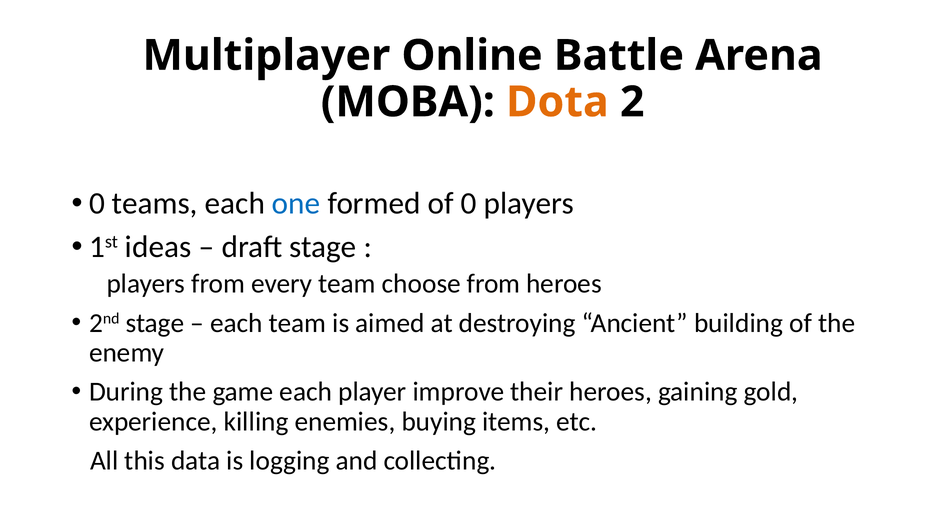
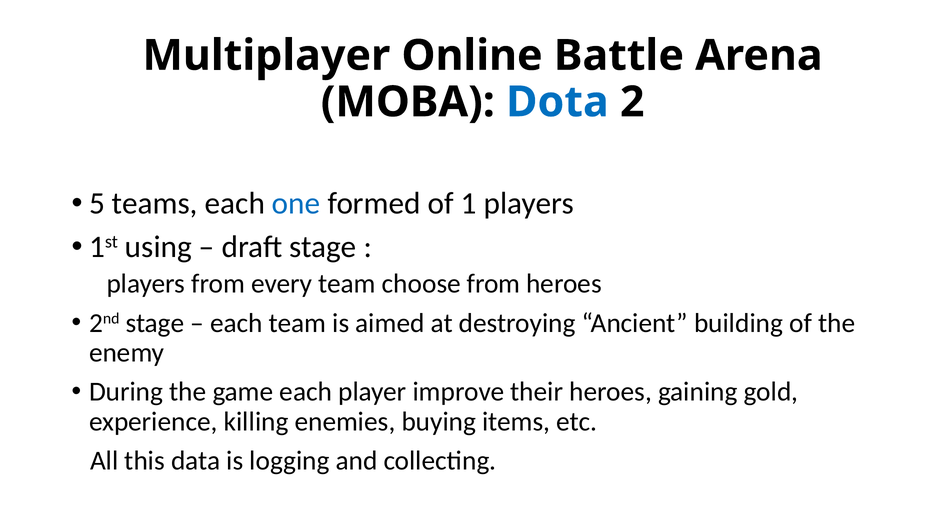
Dota colour: orange -> blue (557, 102)
0: 0 -> 5 (97, 203)
of 0: 0 -> 1 (469, 203)
ideas: ideas -> using (158, 247)
